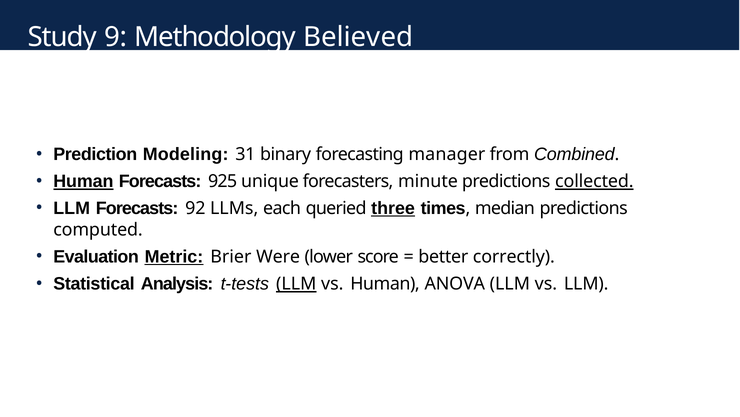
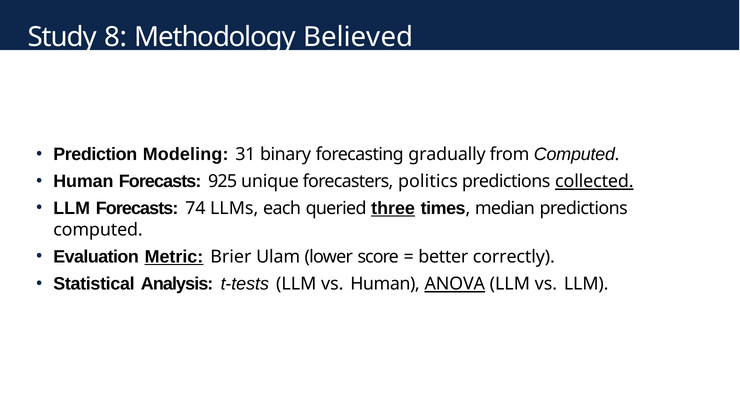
9: 9 -> 8 (116, 37)
manager: manager -> gradually (447, 154)
from Combined: Combined -> Computed (574, 154)
Human underline: present -> none (83, 181)
minute: minute -> politics (428, 181)
92: 92 -> 74 (195, 208)
Were: Were -> Ulam (278, 257)
LLM underline: present -> none (296, 284)
ANOVA underline: none -> present (455, 284)
